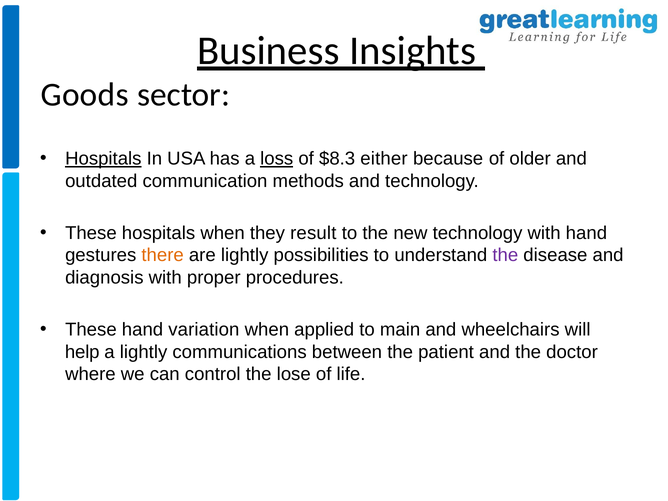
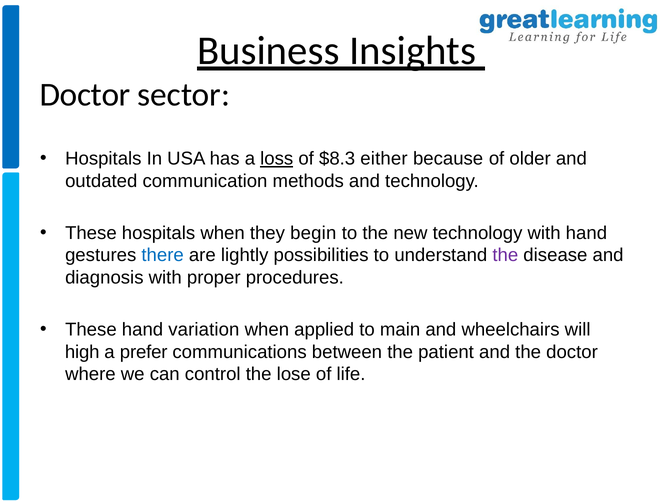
Goods: Goods -> Doctor (85, 95)
Hospitals underline: present -> none (103, 159)
result: result -> begin (313, 233)
there colour: orange -> blue (163, 255)
help: help -> high (82, 352)
a lightly: lightly -> prefer (144, 352)
